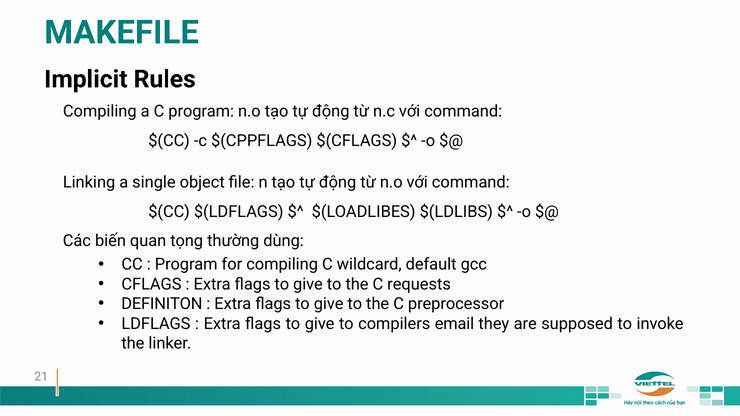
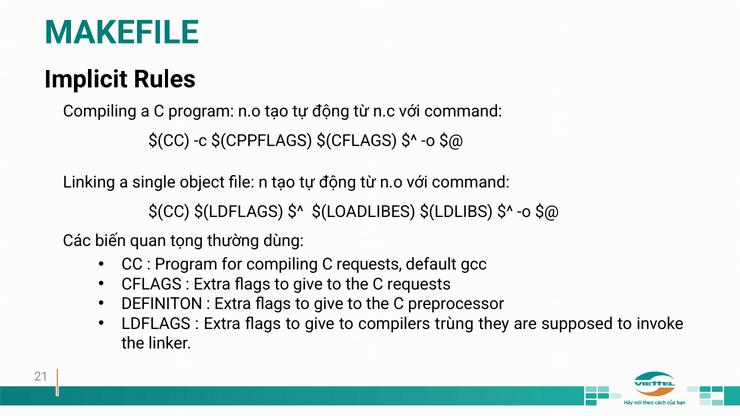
compiling C wildcard: wildcard -> requests (369, 265)
email: email -> trùng (454, 324)
